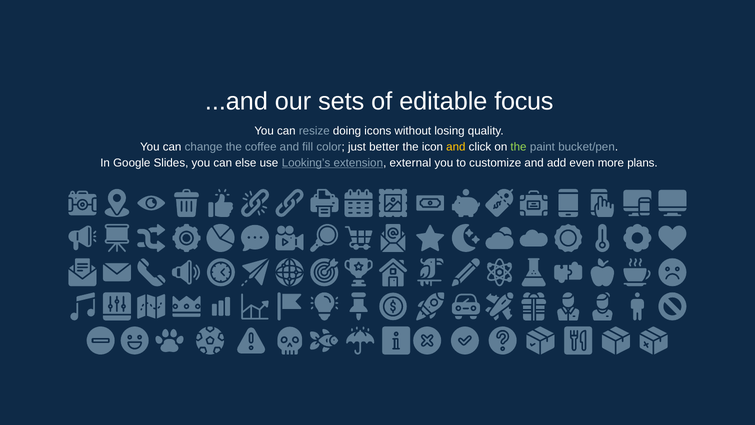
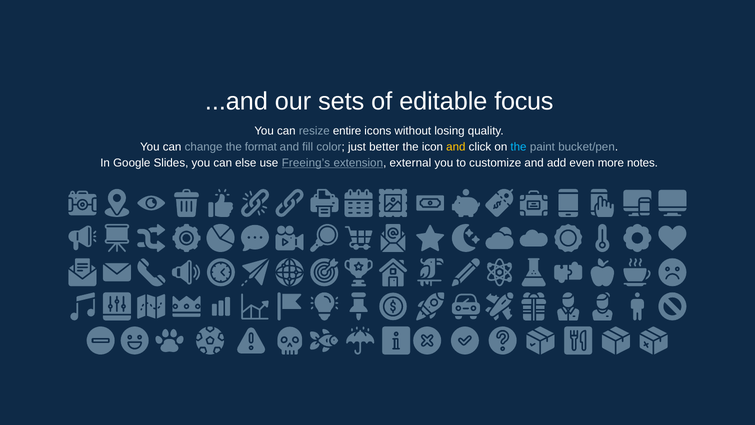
doing: doing -> entire (347, 131)
coffee: coffee -> format (261, 147)
the colour: light green -> light blue (518, 147)
Looking’s: Looking’s -> Freeing’s (306, 163)
plans: plans -> notes (642, 163)
